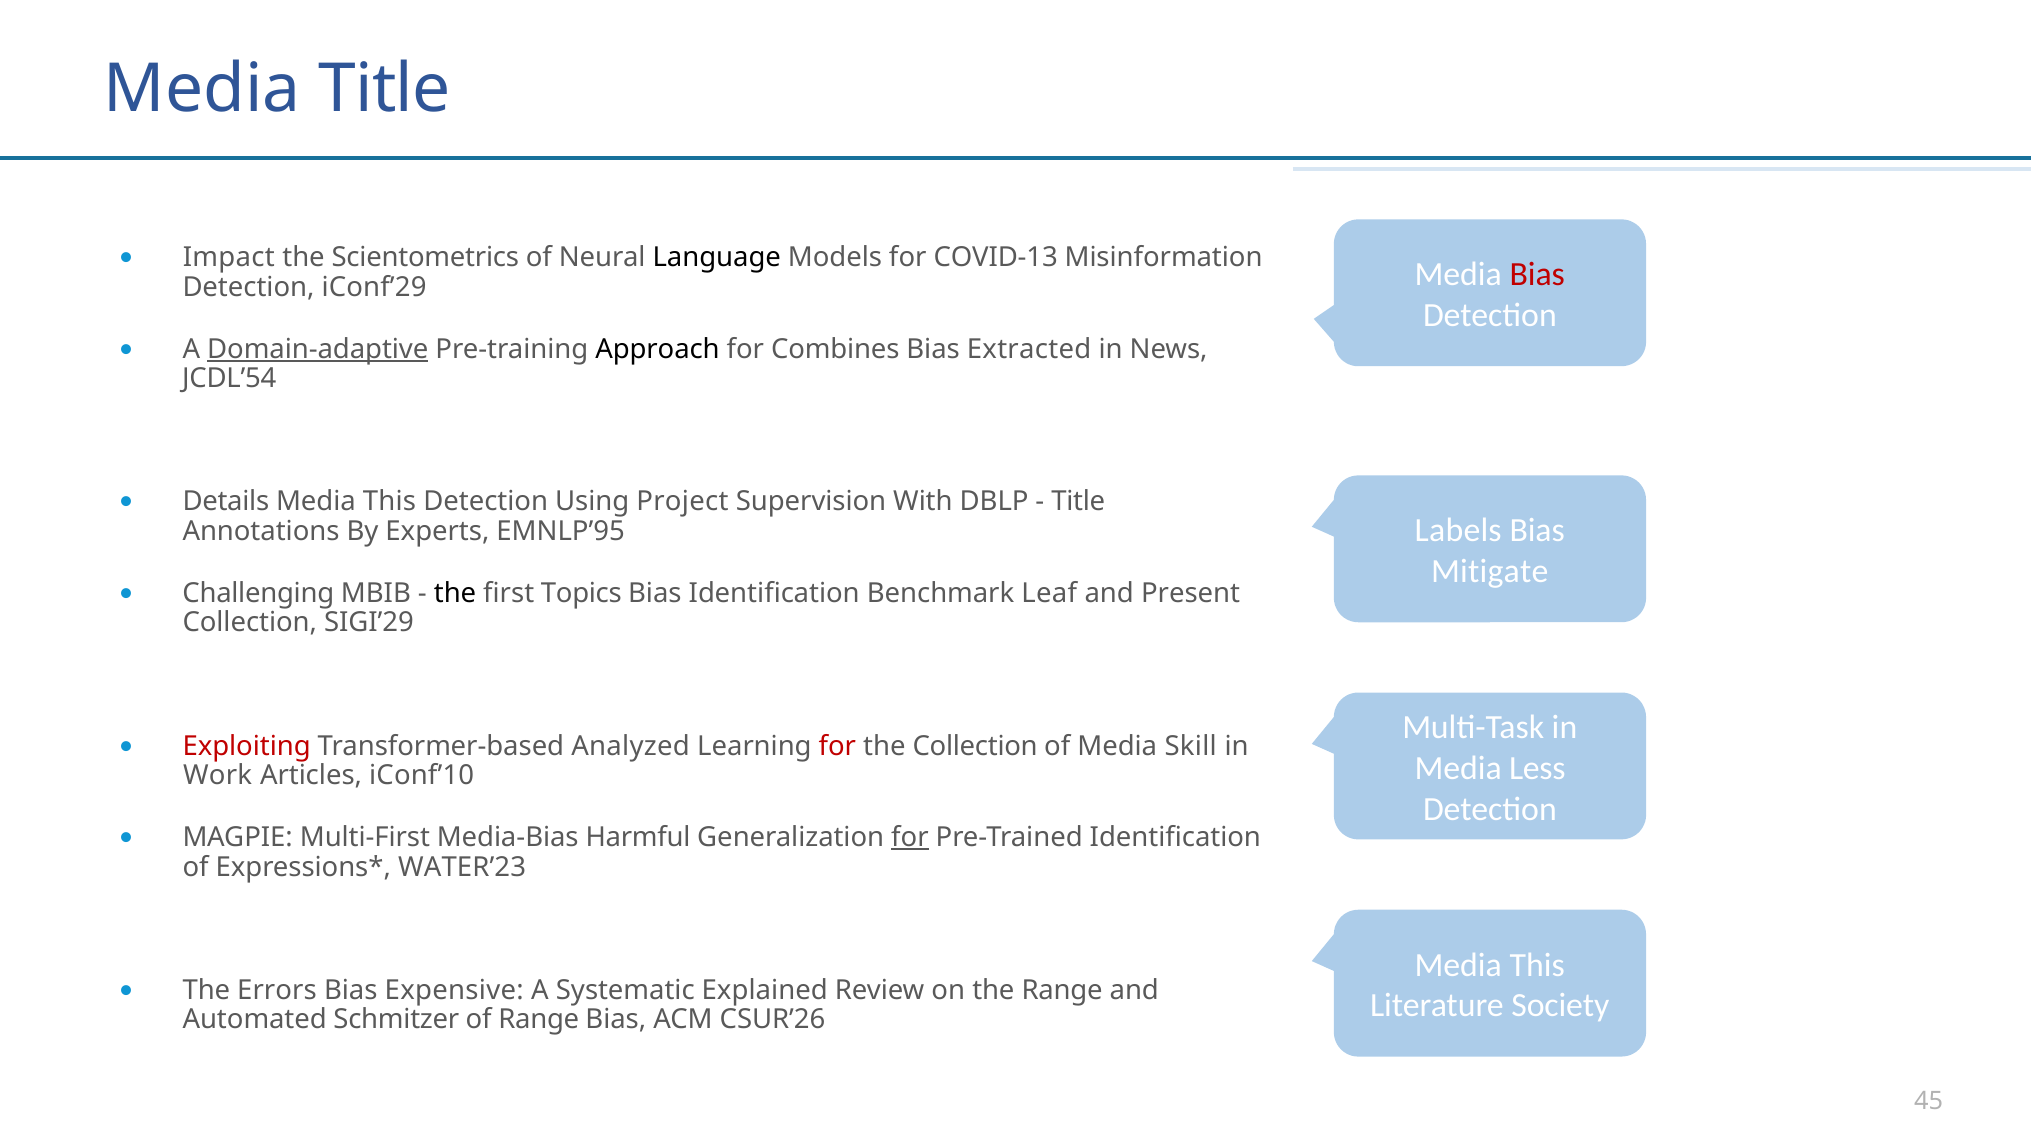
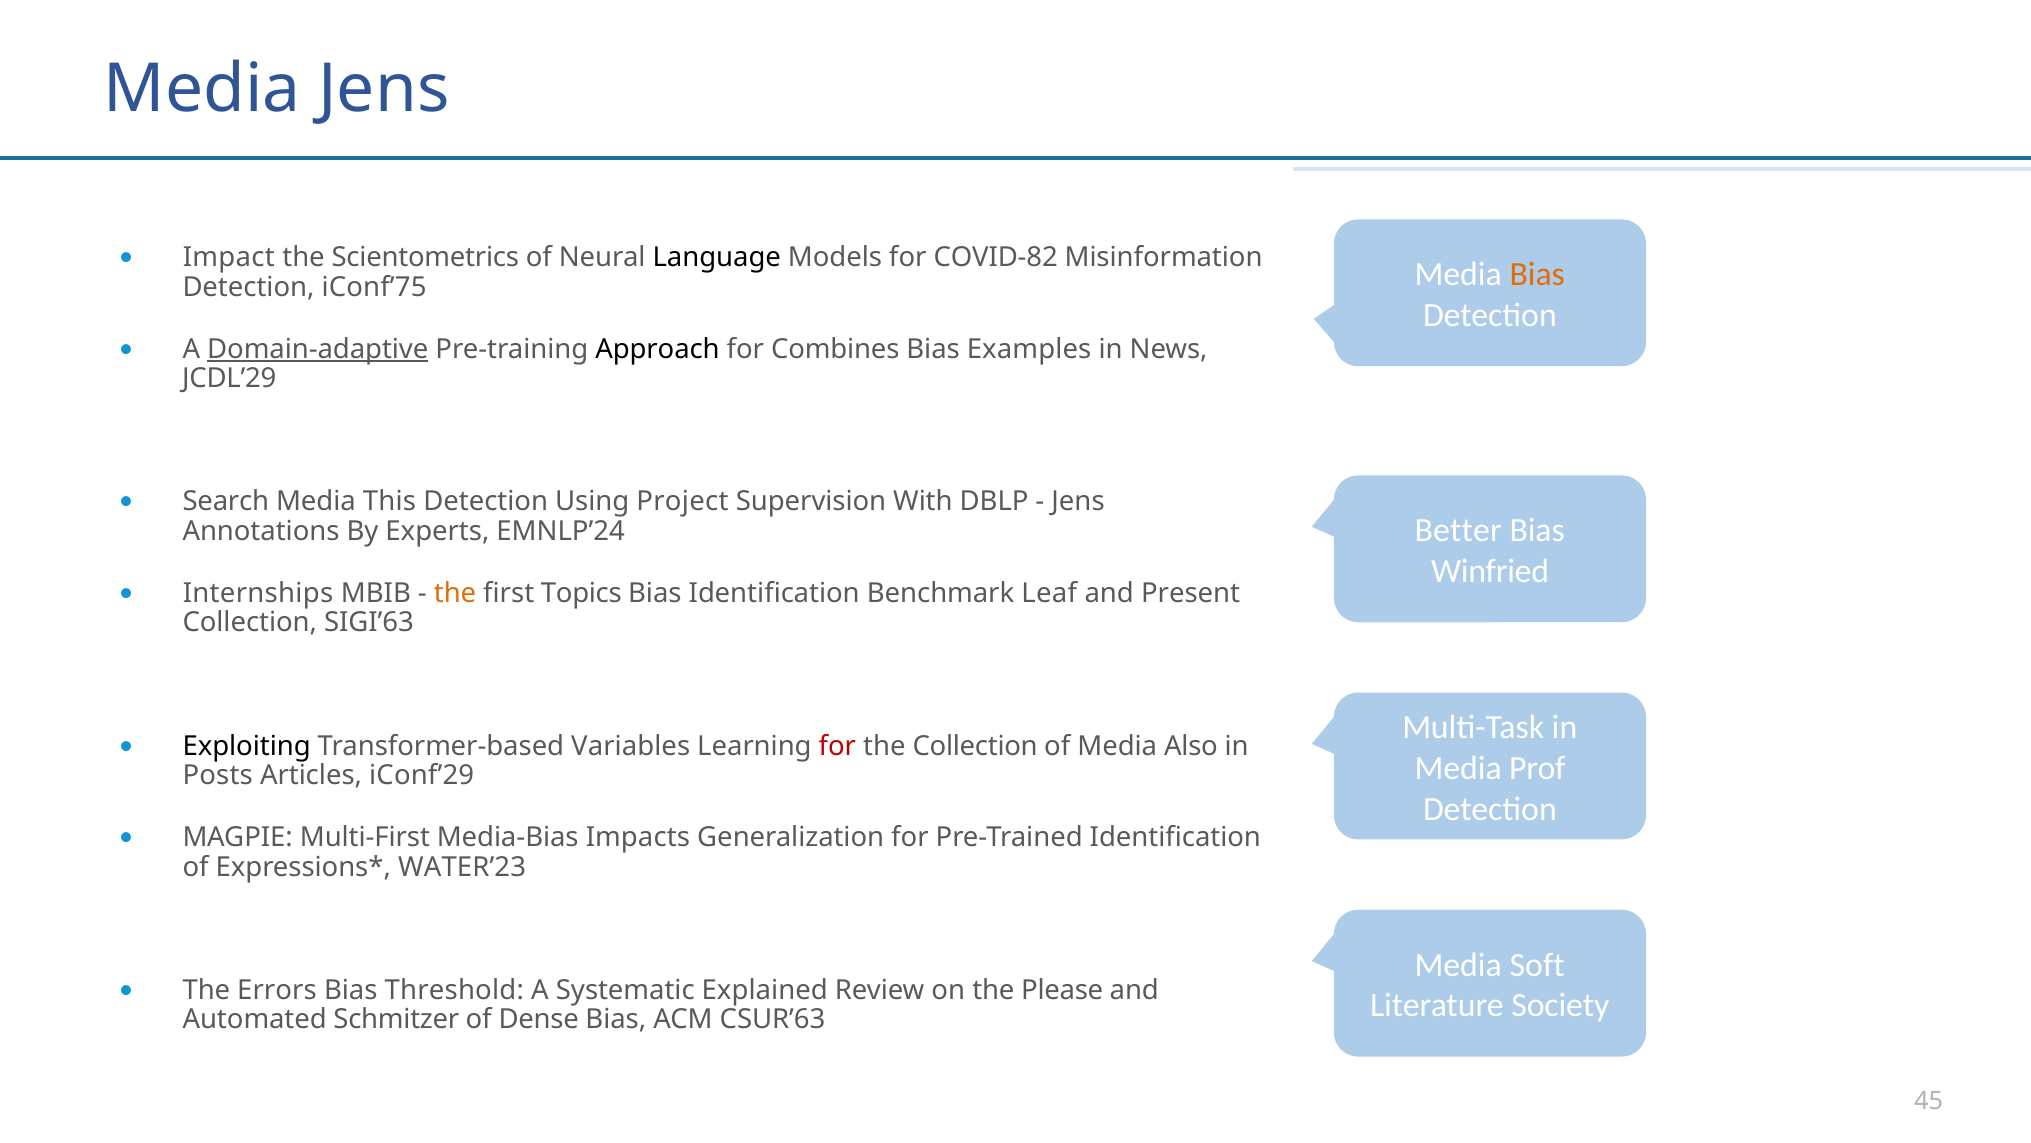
Media Title: Title -> Jens (384, 90)
COVID-13: COVID-13 -> COVID-82 (996, 258)
Bias colour: red -> orange (1537, 275)
iConf’29: iConf’29 -> iConf’75 (374, 287)
Extracted: Extracted -> Examples (1029, 349)
JCDL’54: JCDL’54 -> JCDL’29 (229, 379)
Details: Details -> Search (226, 502)
Title: Title -> Jens (1078, 502)
Labels: Labels -> Better (1458, 531)
EMNLP’95: EMNLP’95 -> EMNLP’24 (561, 531)
Mitigate: Mitigate -> Winfried (1490, 571)
Challenging: Challenging -> Internships (258, 593)
the colour: black -> orange (455, 593)
SIGI’29: SIGI’29 -> SIGI’63 (369, 623)
Exploiting colour: red -> black (247, 746)
Analyzed: Analyzed -> Variables (631, 746)
Skill: Skill -> Also (1191, 746)
Less: Less -> Prof (1537, 768)
Work: Work -> Posts (218, 775)
iConf’10: iConf’10 -> iConf’29 (422, 775)
Harmful: Harmful -> Impacts (638, 837)
for underline: present -> none (910, 837)
This: This -> Soft (1537, 965)
Expensive: Expensive -> Threshold (454, 990)
the Range: Range -> Please (1062, 990)
of Range: Range -> Dense (539, 1019)
CSUR’26: CSUR’26 -> CSUR’63 (773, 1019)
